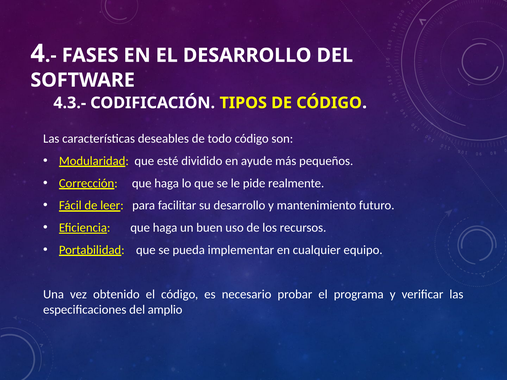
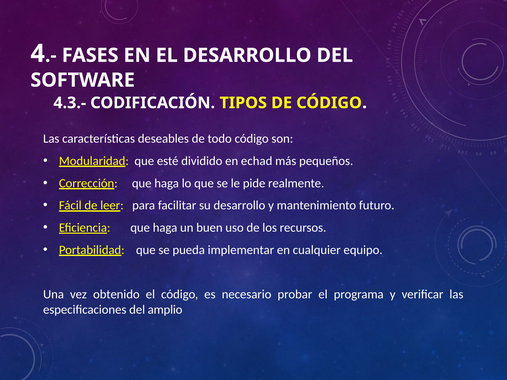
ayude: ayude -> echad (257, 161)
